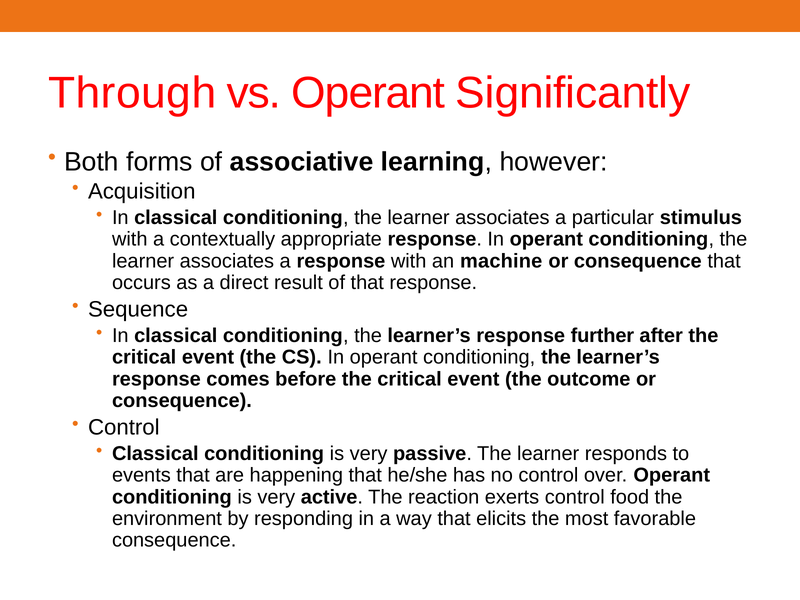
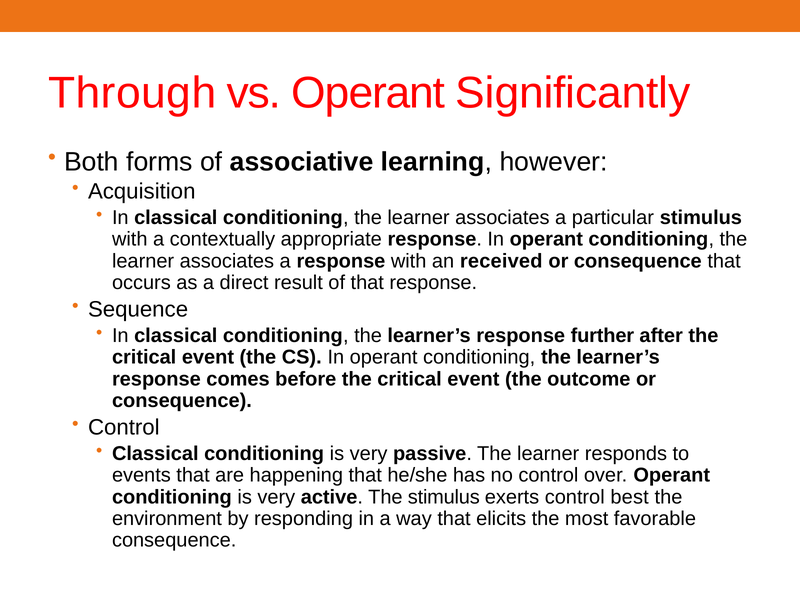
machine: machine -> received (501, 261)
The reaction: reaction -> stimulus (444, 497)
food: food -> best (630, 497)
